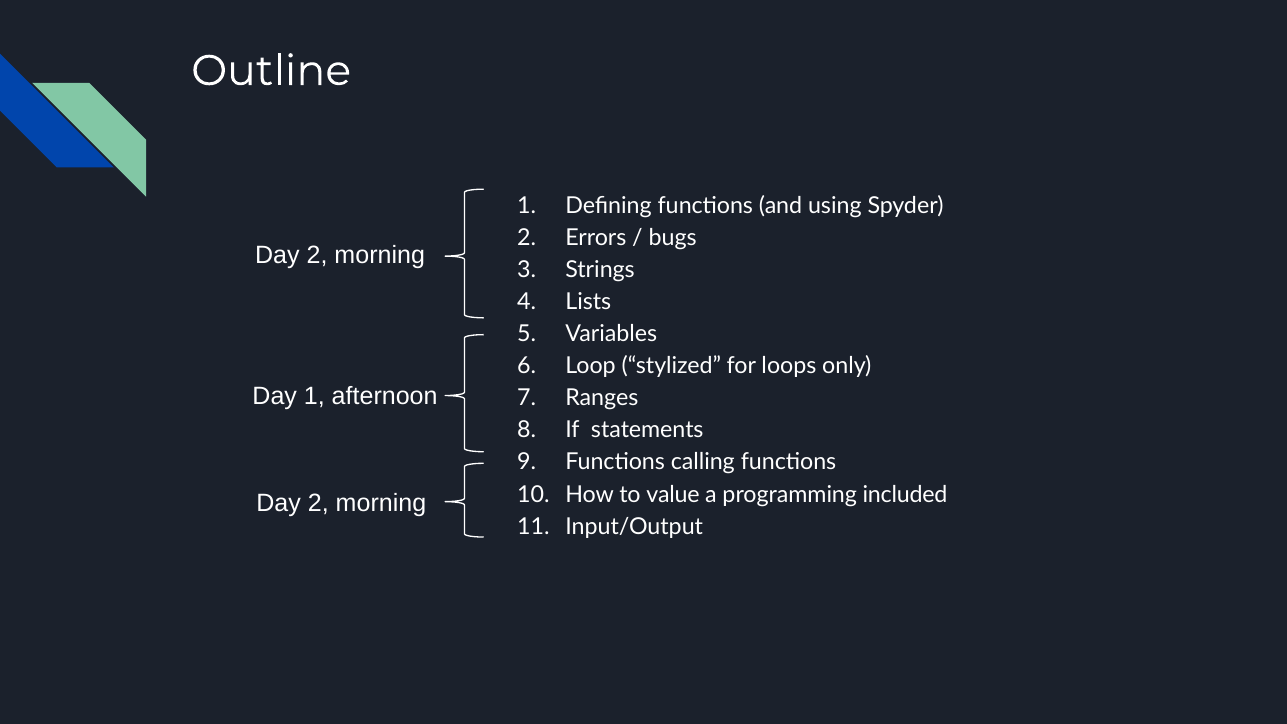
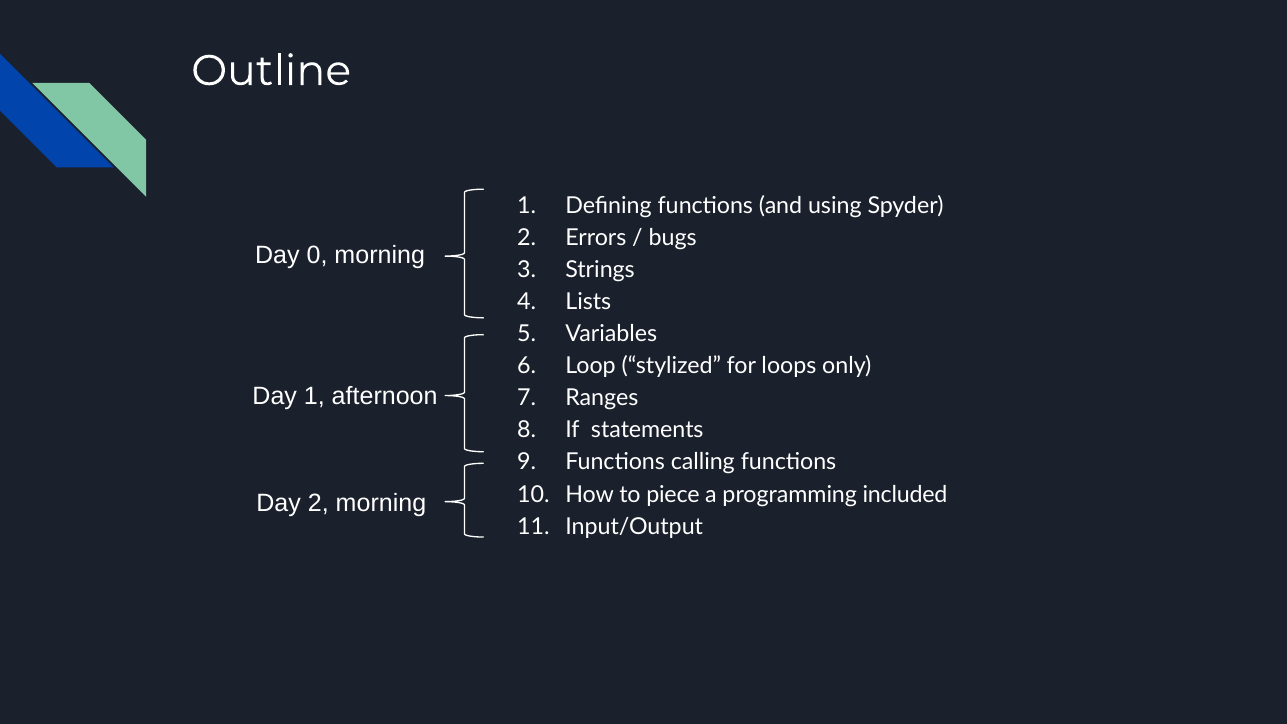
2: 2 -> 0 (317, 255)
value: value -> piece (673, 494)
